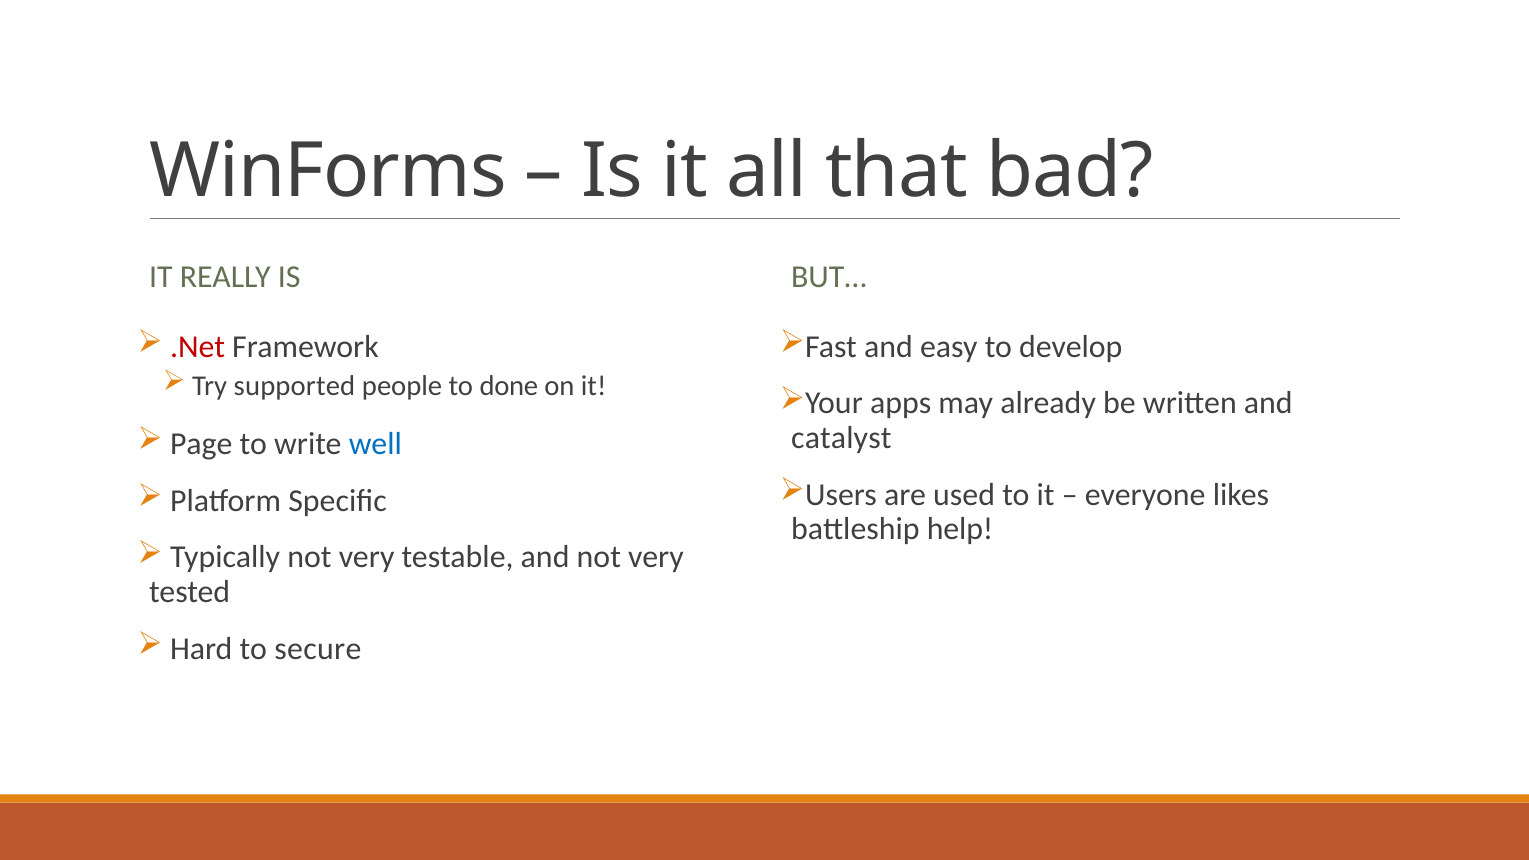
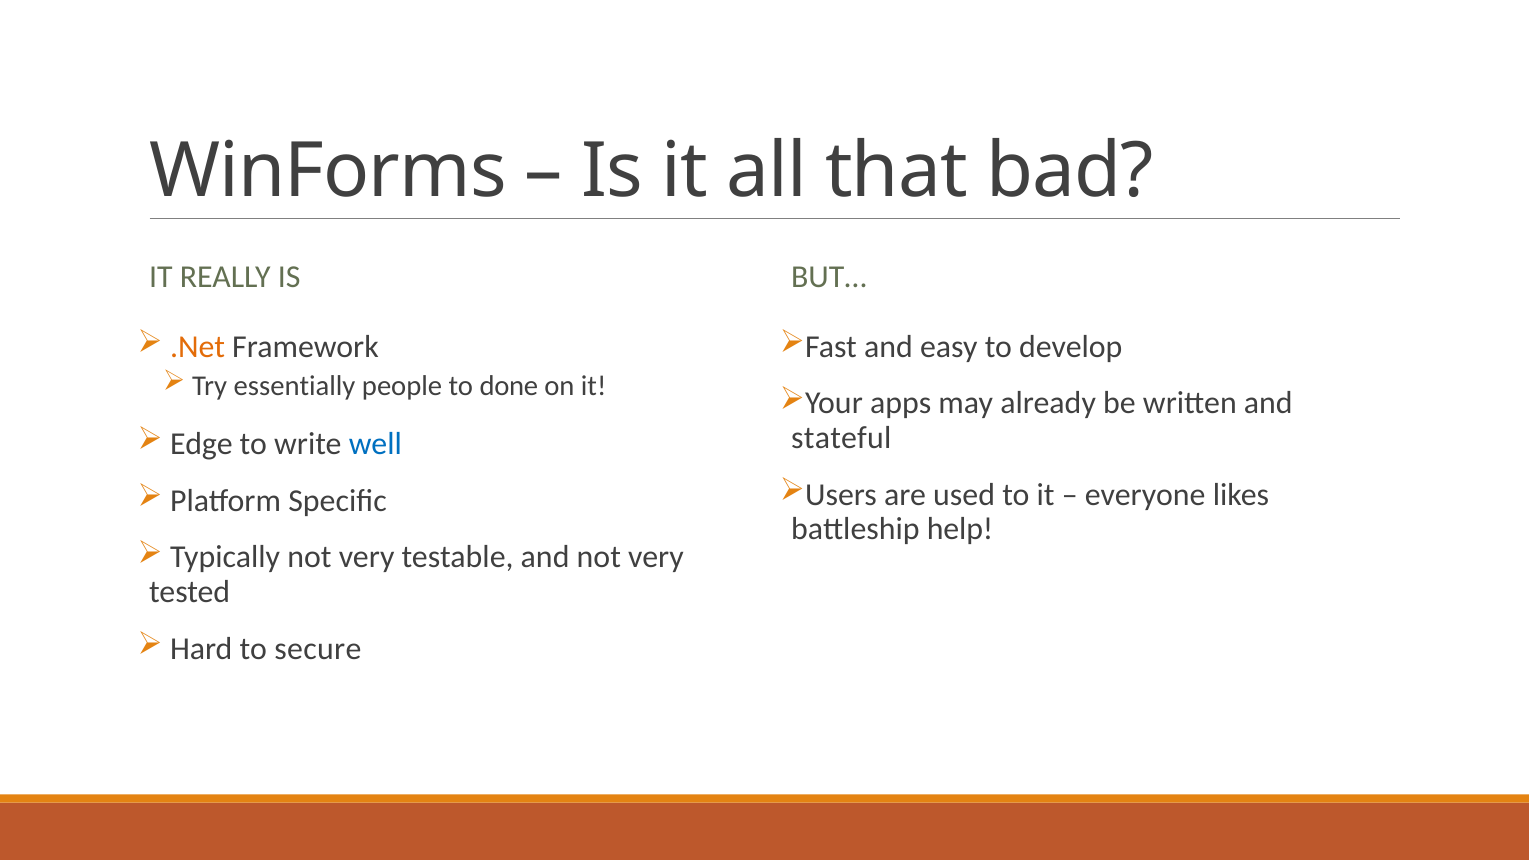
.Net colour: red -> orange (198, 347)
supported: supported -> essentially (295, 386)
catalyst: catalyst -> stateful (841, 438)
Page: Page -> Edge (201, 444)
